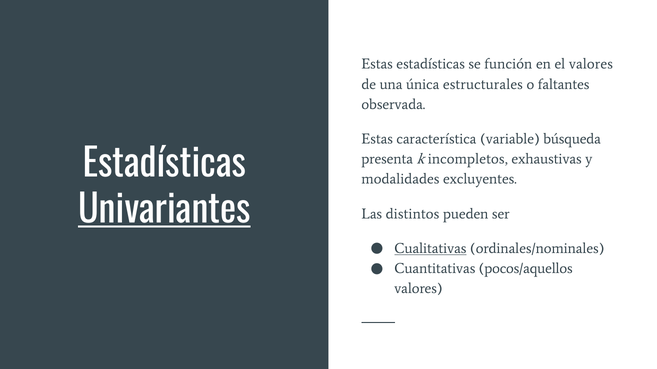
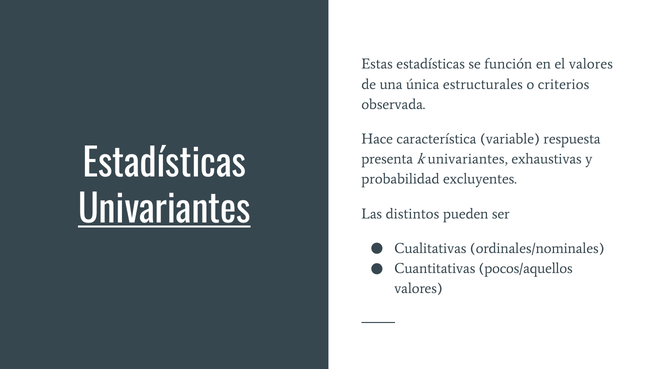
faltantes: faltantes -> criterios (564, 84)
Estas: Estas -> Hace (377, 139)
búsqueda: búsqueda -> respuesta (572, 139)
k incompletos: incompletos -> univariantes (468, 159)
modalidades: modalidades -> probabilidad (400, 179)
Cualitativas underline: present -> none (430, 249)
